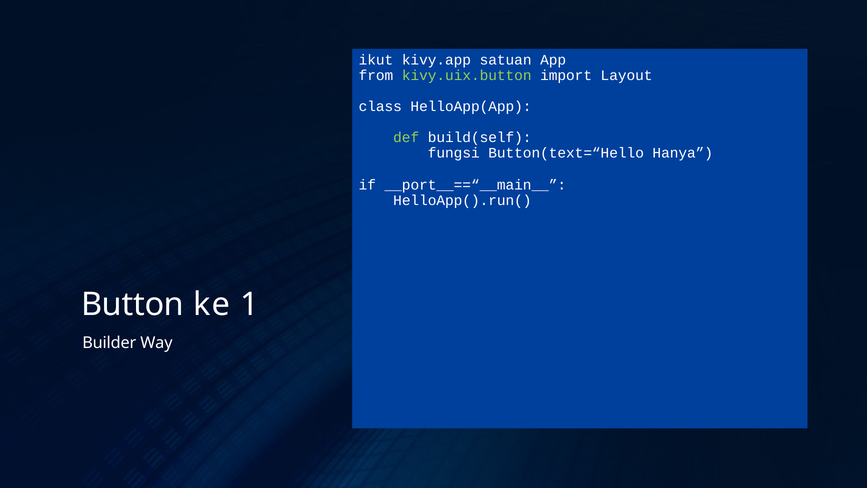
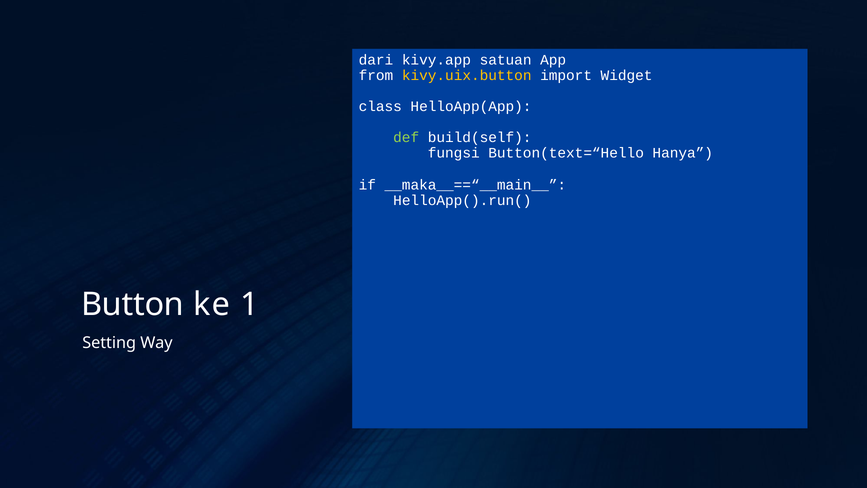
ikut: ikut -> dari (376, 60)
kivy.uix.button colour: light green -> yellow (467, 75)
Layout: Layout -> Widget (627, 75)
__port__==“__main__: __port__==“__main__ -> __maka__==“__main__ (475, 185)
Builder: Builder -> Setting (109, 343)
